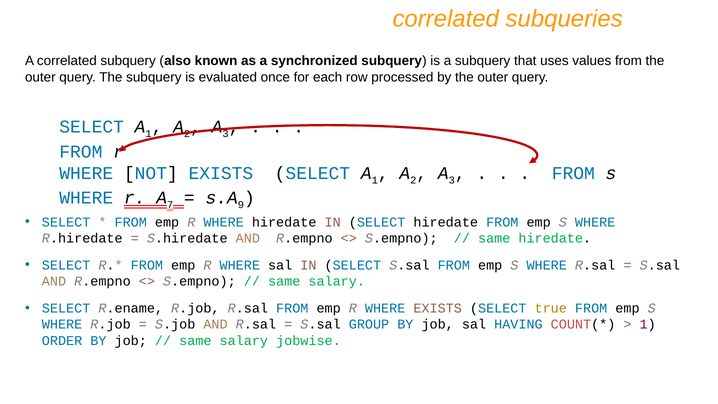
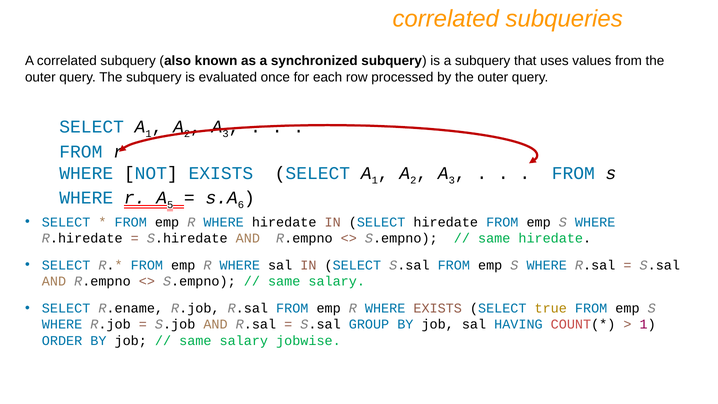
7: 7 -> 5 (170, 205)
9: 9 -> 6 (241, 205)
